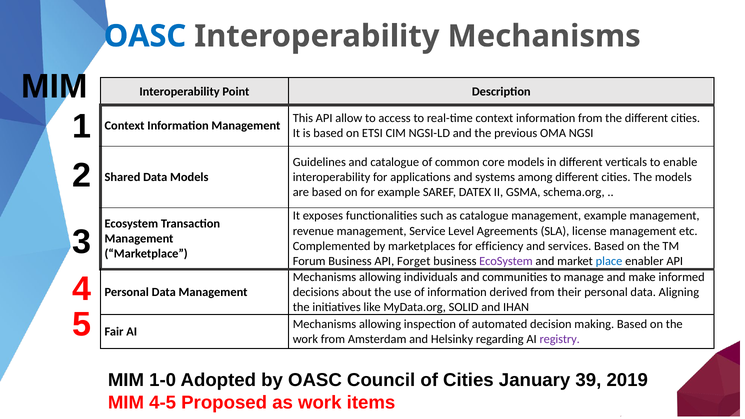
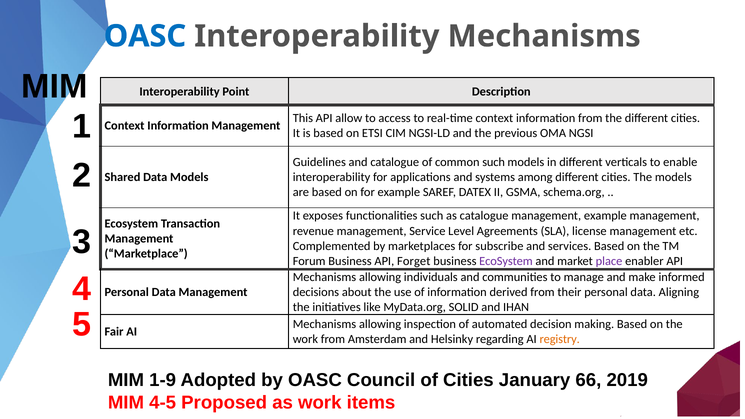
common core: core -> such (494, 162)
efficiency: efficiency -> subscribe (499, 246)
place colour: blue -> purple (609, 261)
registry colour: purple -> orange (560, 339)
1-0: 1-0 -> 1-9 (163, 380)
39: 39 -> 66 (588, 380)
